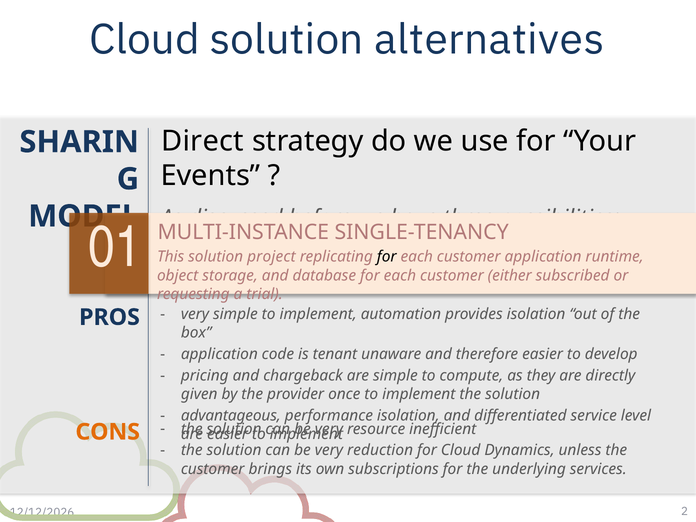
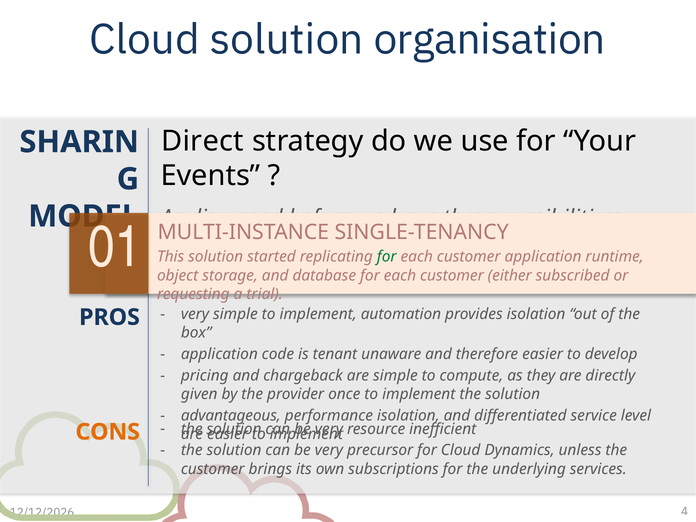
alternatives: alternatives -> organisation (490, 40)
project: project -> started (271, 257)
for colour: black -> green (387, 257)
reduction: reduction -> precursor (380, 450)
2: 2 -> 4 (685, 511)
